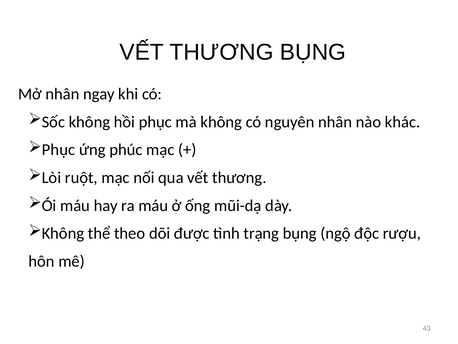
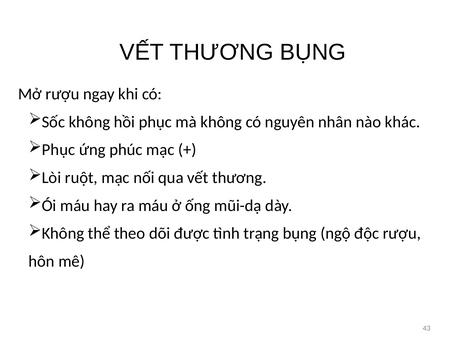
Mở nhân: nhân -> rượu (63, 94)
